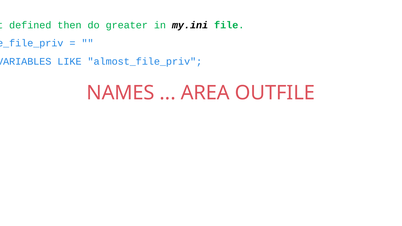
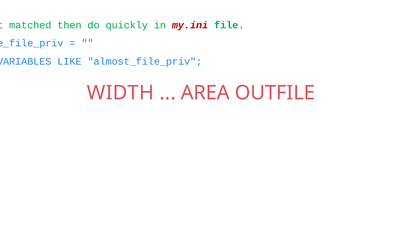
defined: defined -> matched (30, 25)
greater: greater -> quickly (127, 25)
my.ini colour: black -> red (190, 25)
NAMES: NAMES -> WIDTH (120, 93)
